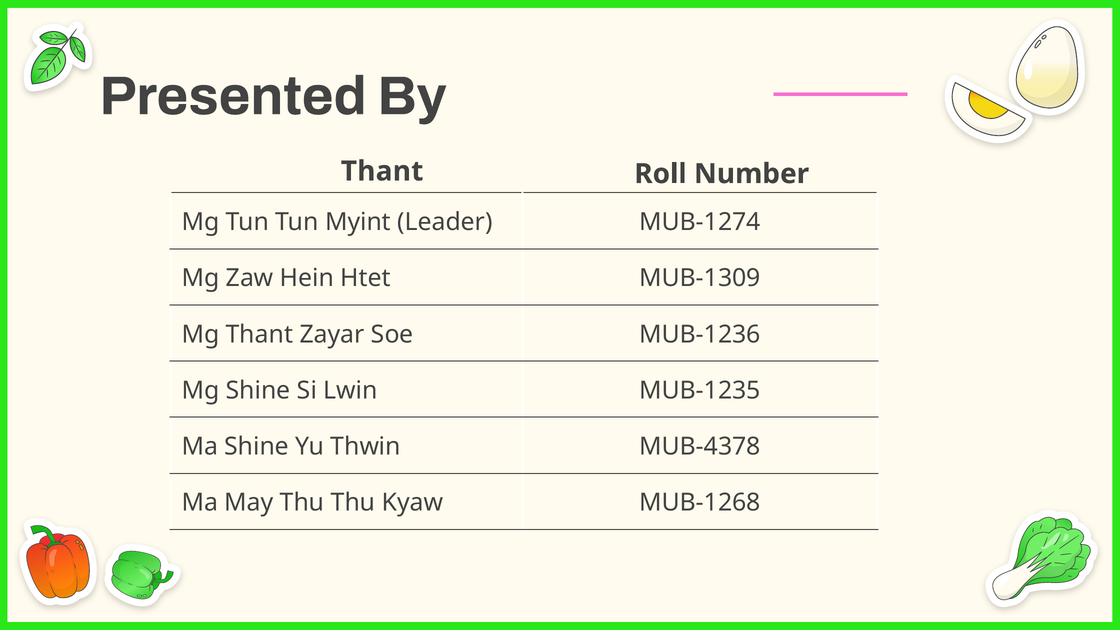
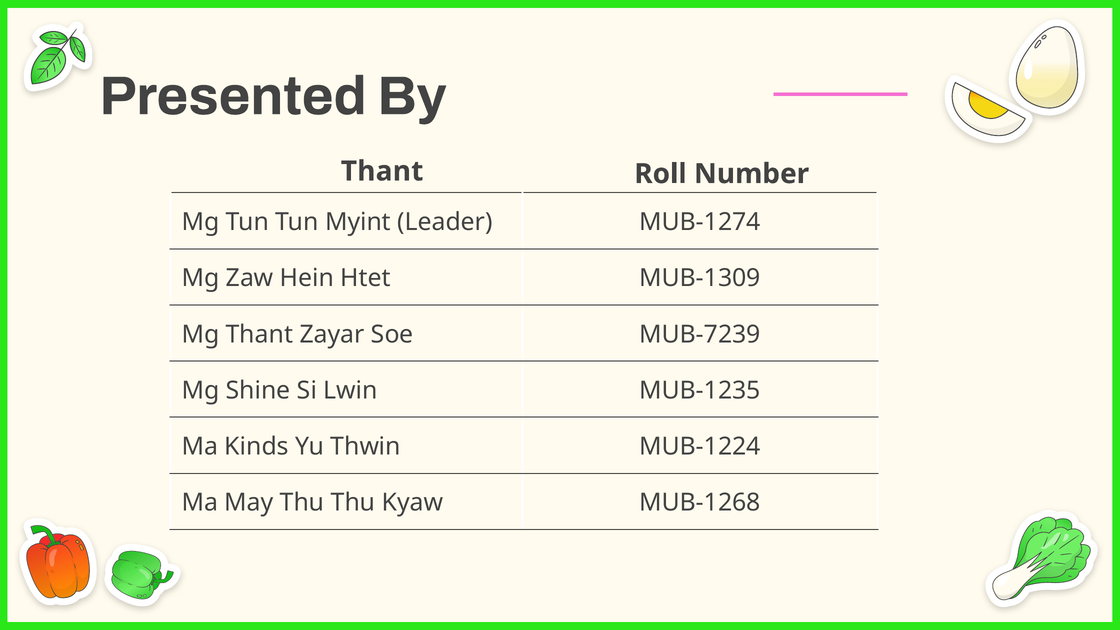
MUB-1236: MUB-1236 -> MUB-7239 (700, 334)
Ma Shine: Shine -> Kinds (257, 447)
MUB-4378: MUB-4378 -> MUB-1224 (700, 447)
